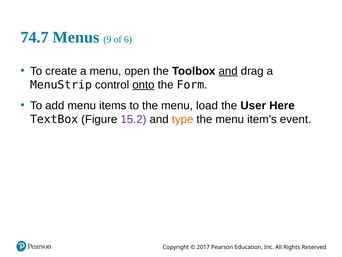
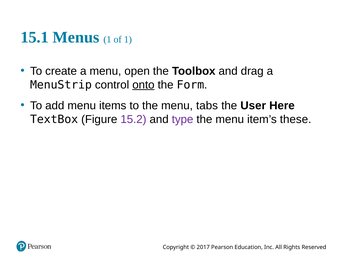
74.7: 74.7 -> 15.1 (35, 37)
Menus 9: 9 -> 1 (107, 39)
of 6: 6 -> 1 (128, 39)
and underline: present -> none (228, 71)
load: load -> tabs (207, 105)
type colour: orange -> purple (183, 119)
event: event -> these (296, 119)
